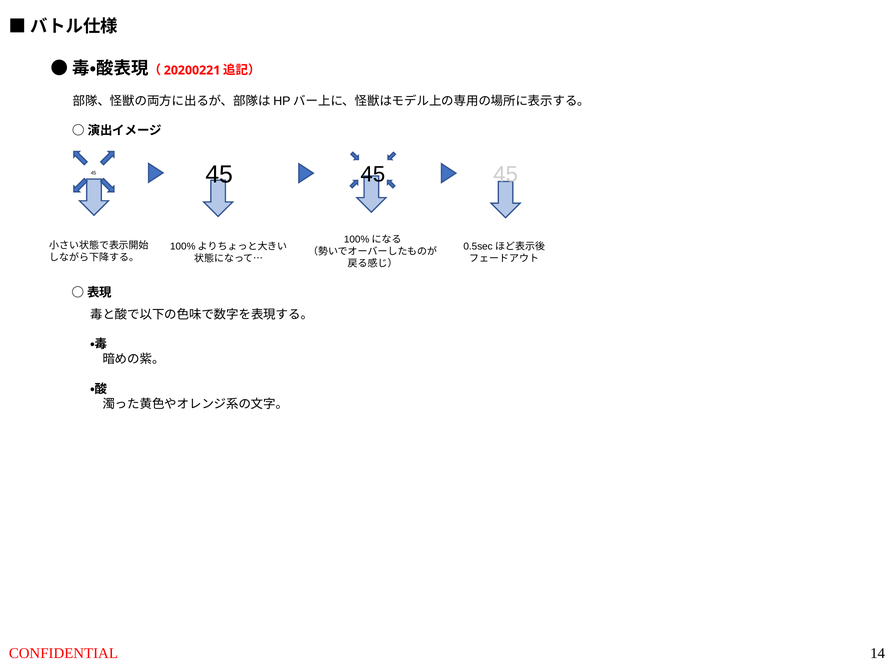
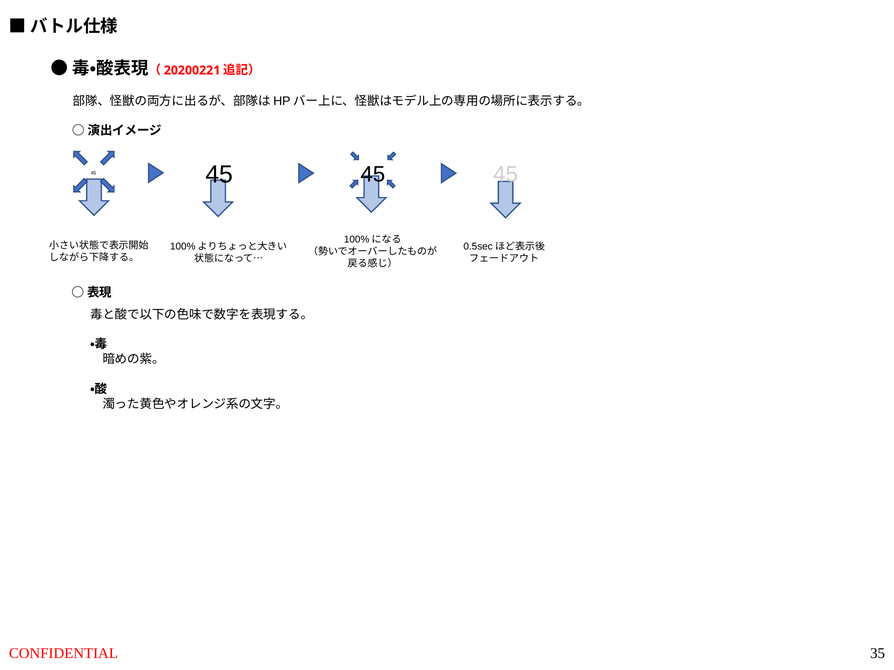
14: 14 -> 35 (878, 654)
